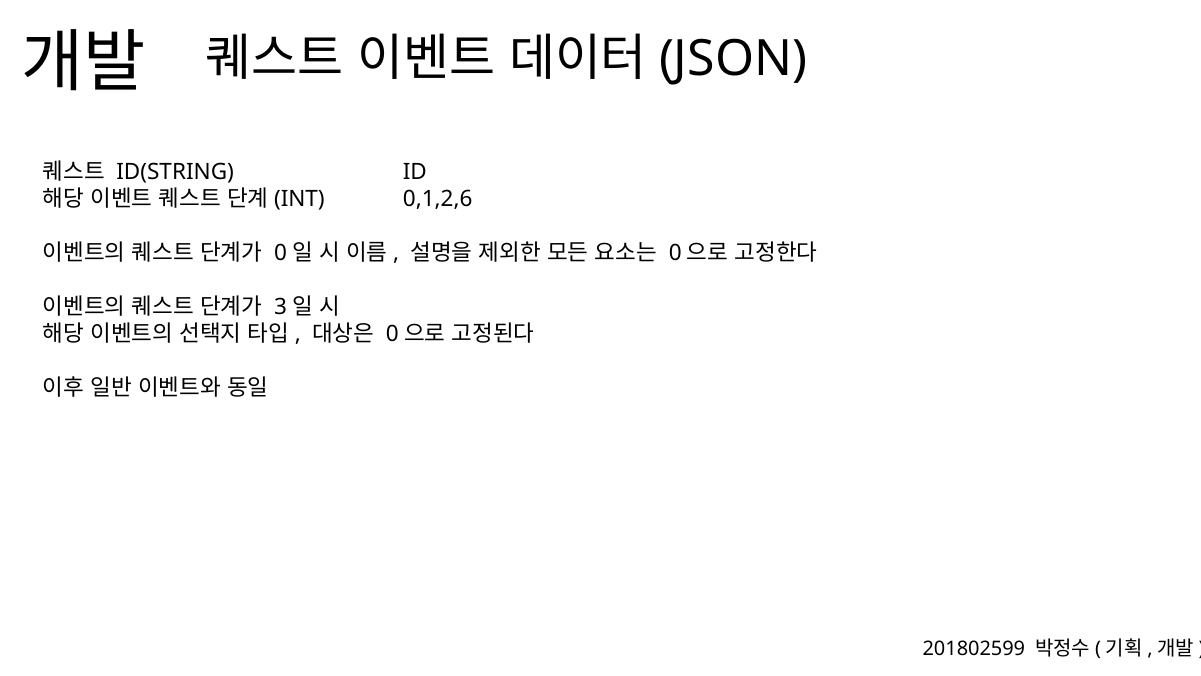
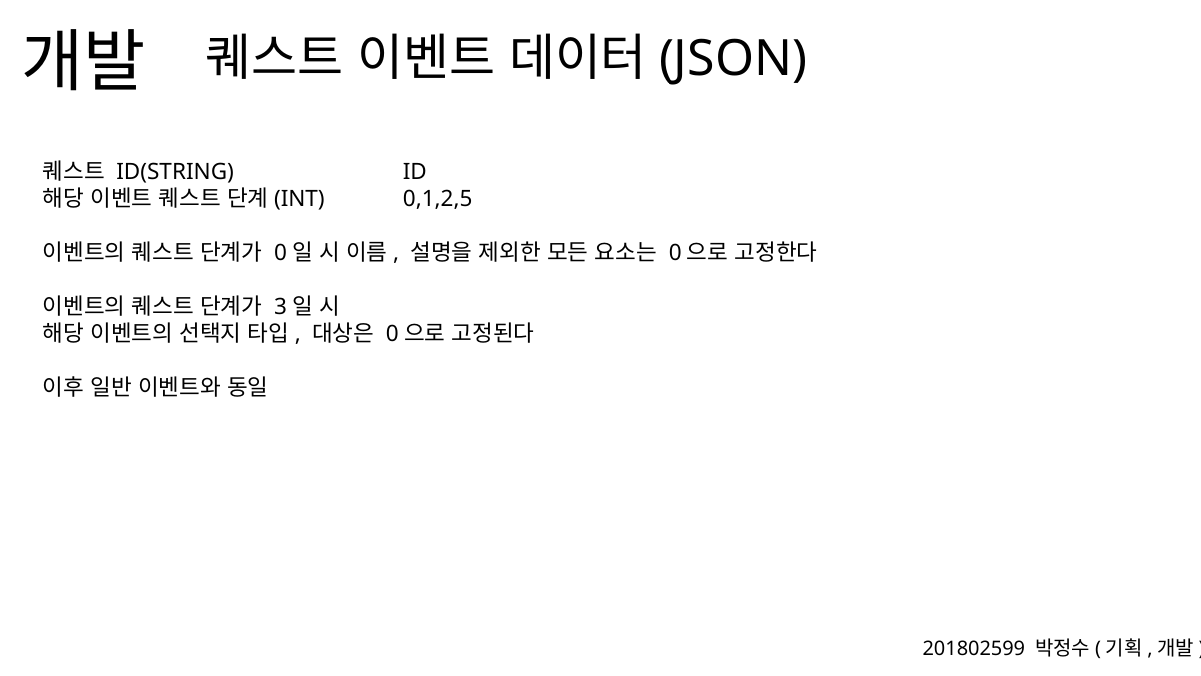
0,1,2,6: 0,1,2,6 -> 0,1,2,5 (438, 198)
